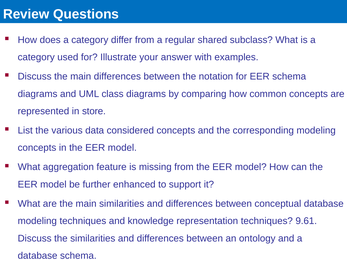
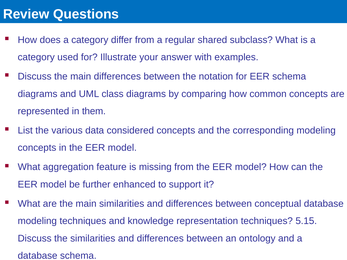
store: store -> them (94, 111)
9.61: 9.61 -> 5.15 (306, 221)
